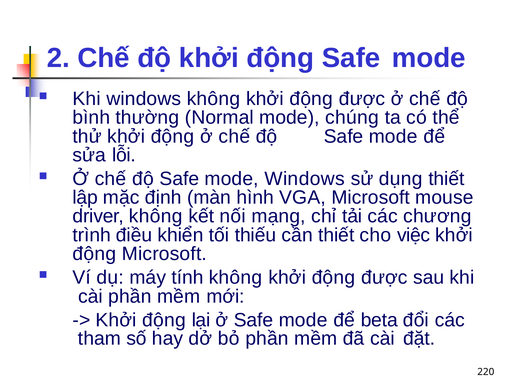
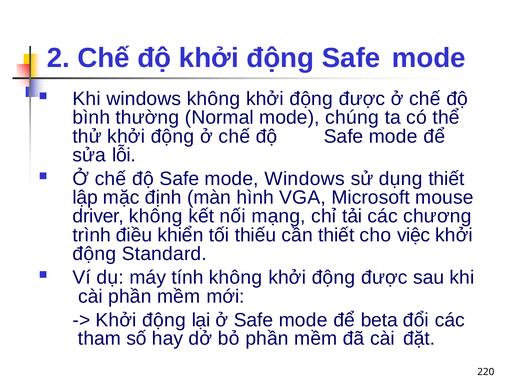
động Microsoft: Microsoft -> Standard (164, 254)
